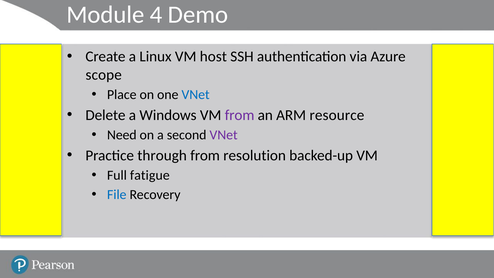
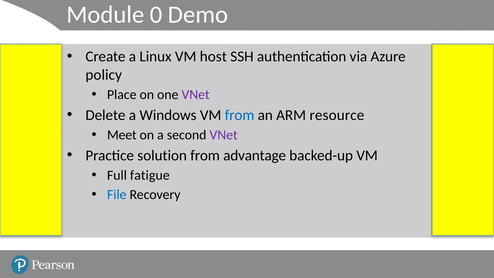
4: 4 -> 0 (156, 15)
scope: scope -> policy (104, 75)
VNet colour: blue -> purple (196, 95)
from colour: purple -> blue (240, 115)
Need: Need -> Meet (122, 135)
through: through -> solution (162, 155)
resolution: resolution -> advantage (255, 155)
